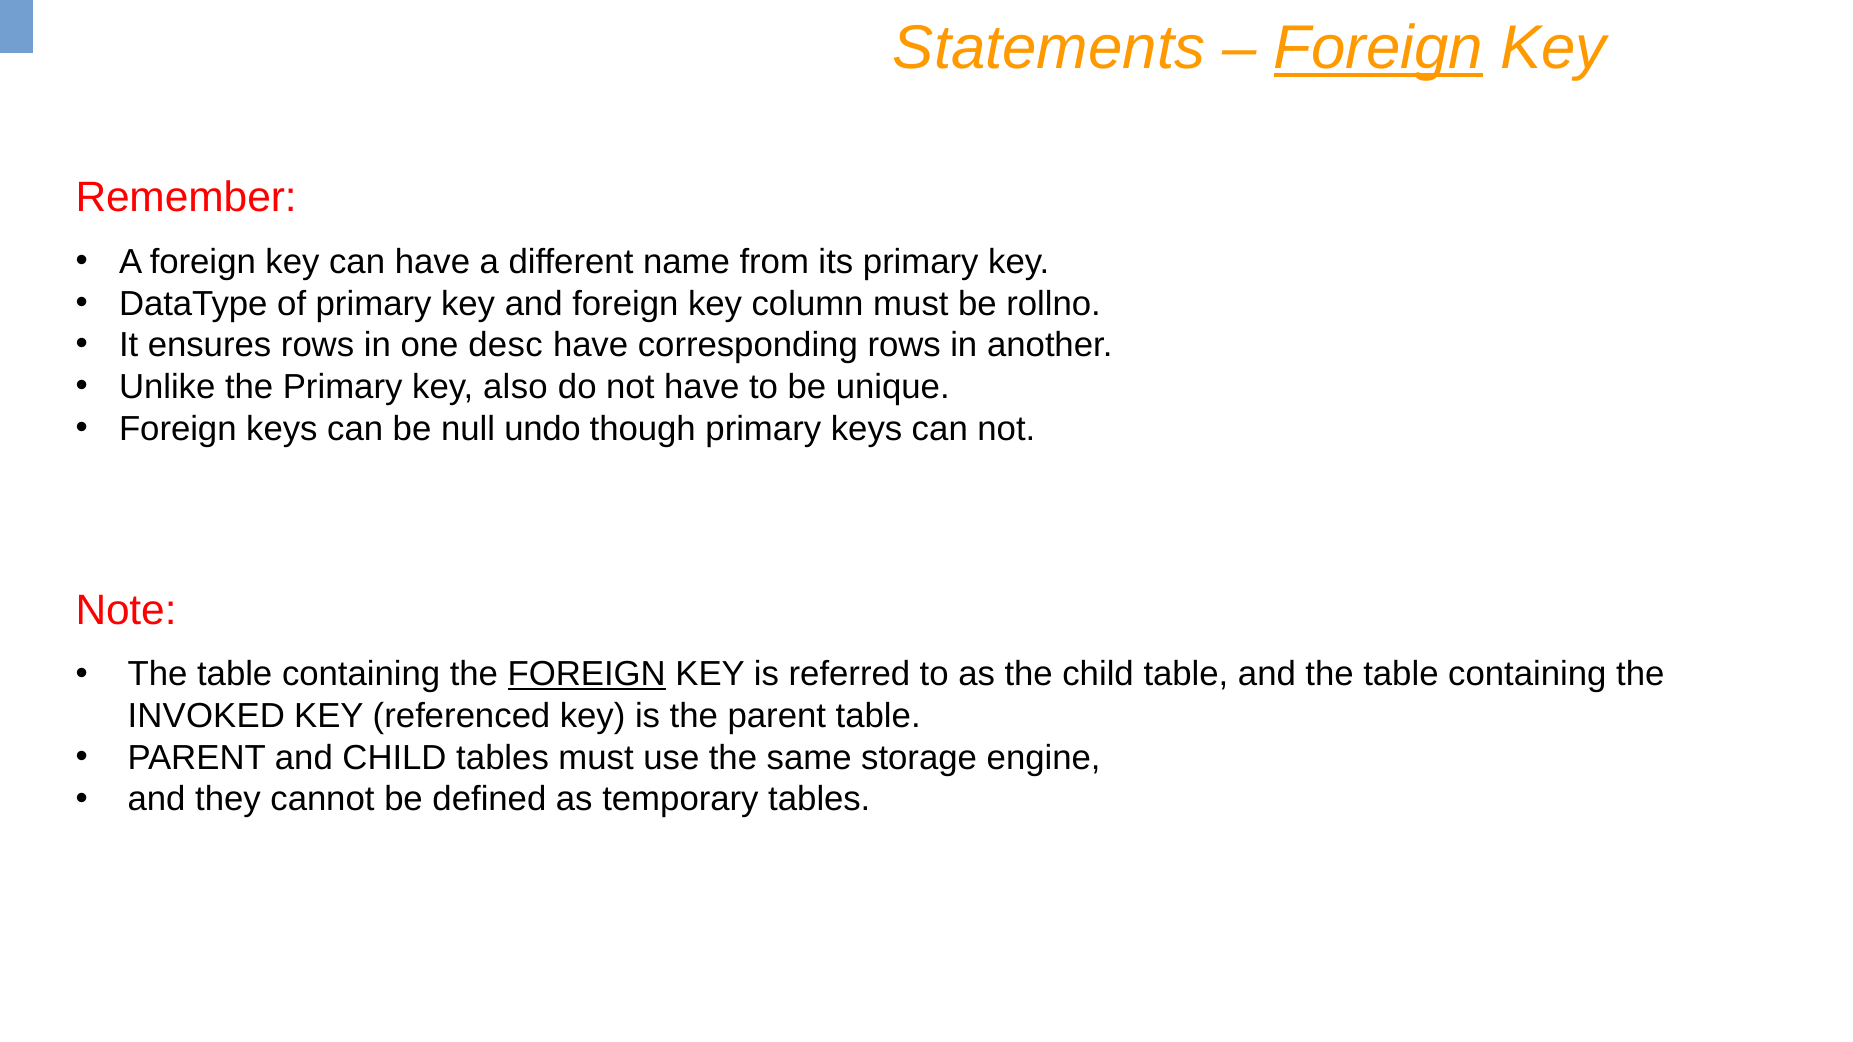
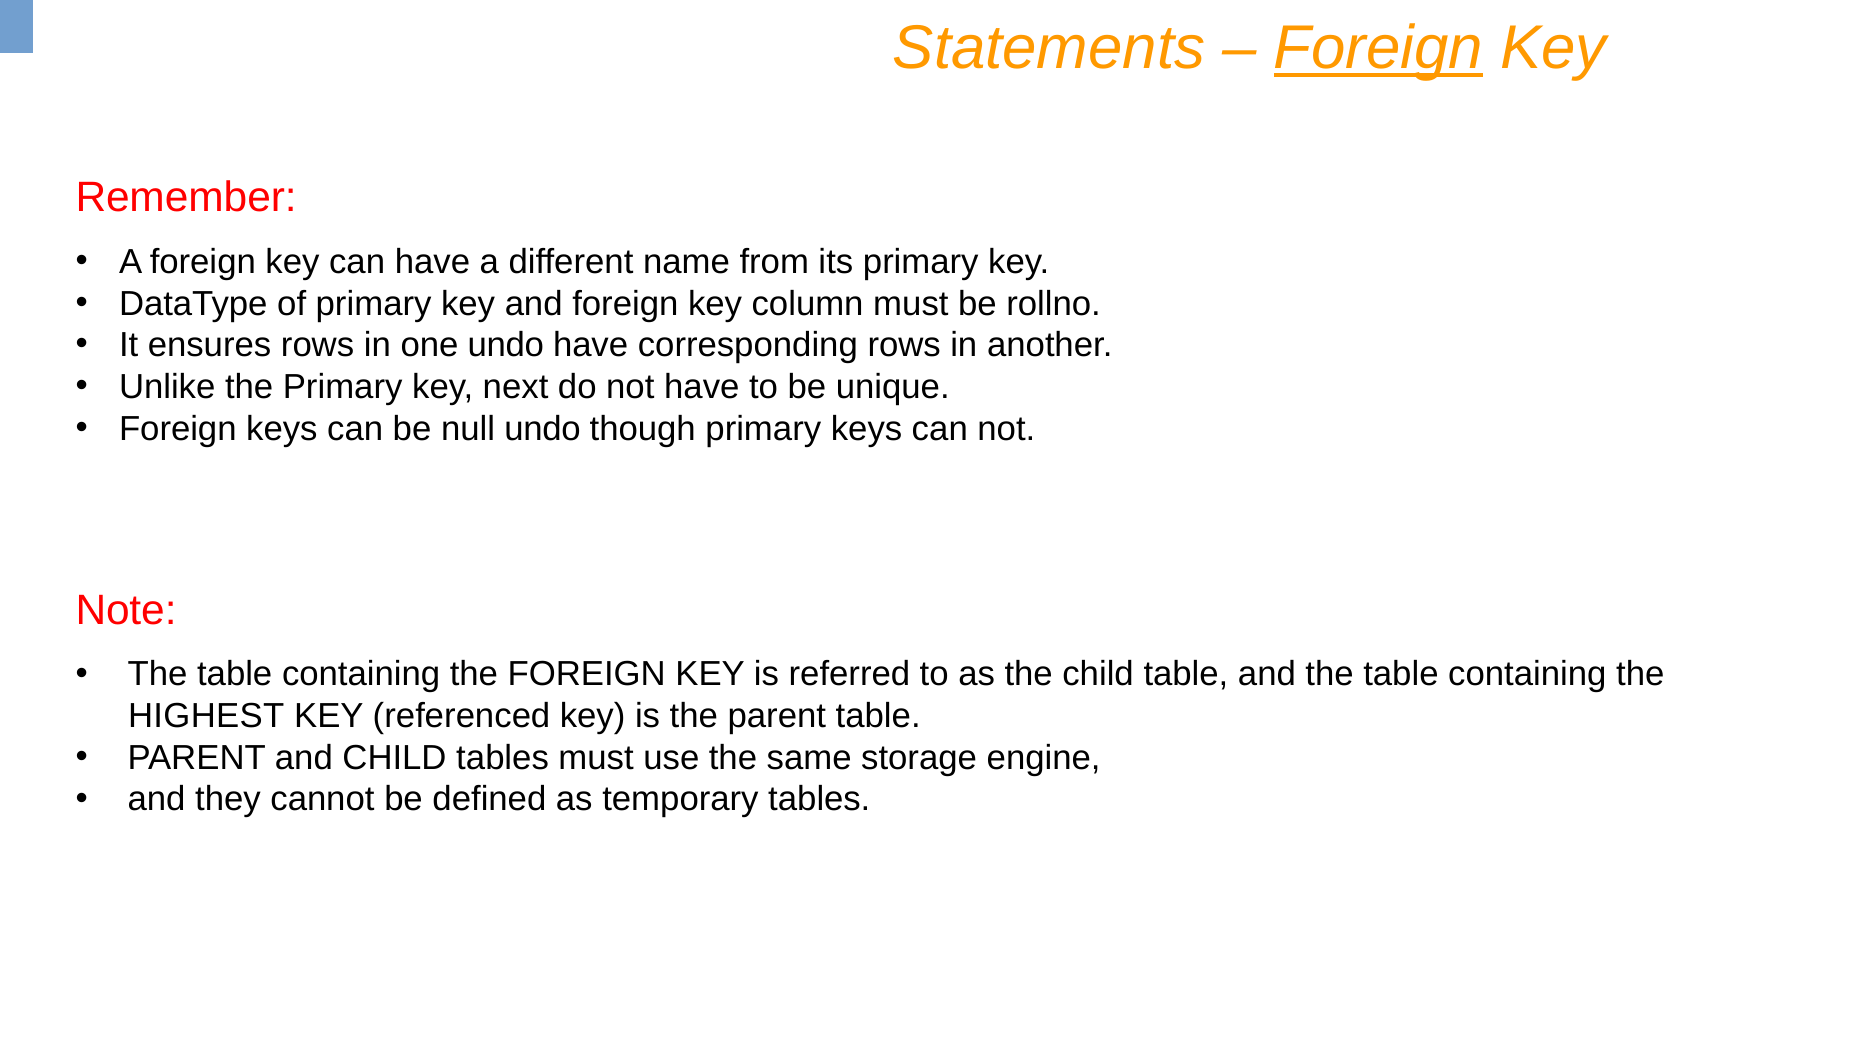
one desc: desc -> undo (506, 345)
also: also -> next (516, 387)
FOREIGN underline: present -> none (587, 675)
INVOKED: INVOKED -> HIGHEST (206, 716)
